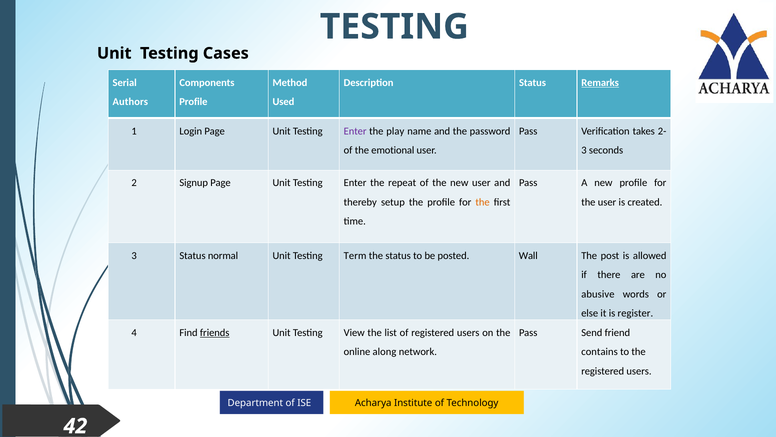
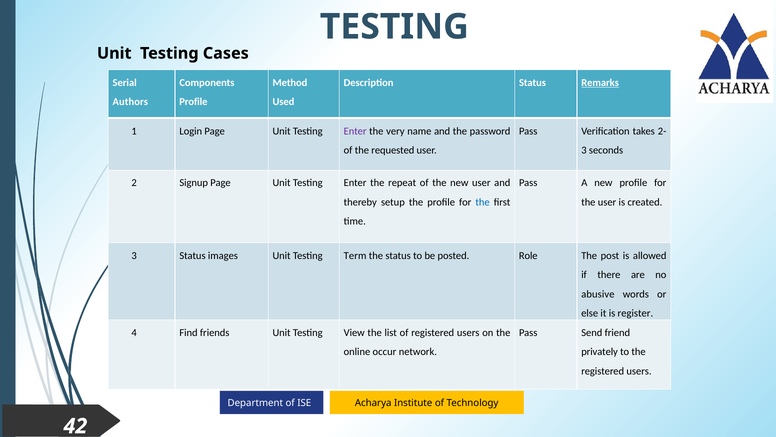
play: play -> very (395, 131)
emotional: emotional -> requested (393, 150)
the colour: orange -> blue (483, 202)
normal: normal -> images (223, 255)
Wall: Wall -> Role (528, 255)
friends underline: present -> none (215, 332)
along: along -> occur (385, 351)
contains: contains -> privately (600, 351)
